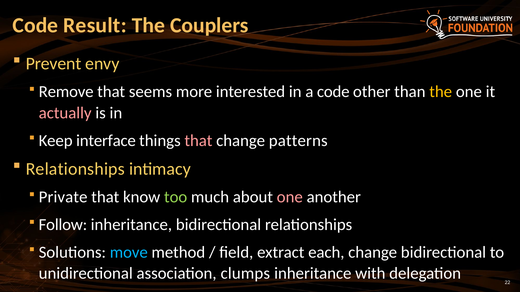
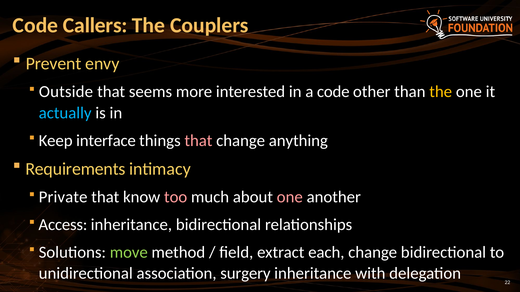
Result: Result -> Callers (95, 25)
Remove: Remove -> Outside (66, 92)
actually colour: pink -> light blue (65, 113)
patterns: patterns -> anything (298, 141)
Relationships: Relationships -> Requirements (75, 169)
too colour: light green -> pink (176, 197)
Follow: Follow -> Access (63, 225)
move colour: light blue -> light green (129, 253)
clumps: clumps -> surgery (245, 274)
